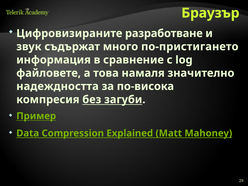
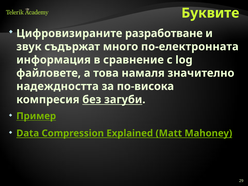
Браузър: Браузър -> Буквите (210, 13)
по-пристигането: по-пристигането -> по-електронната (190, 47)
